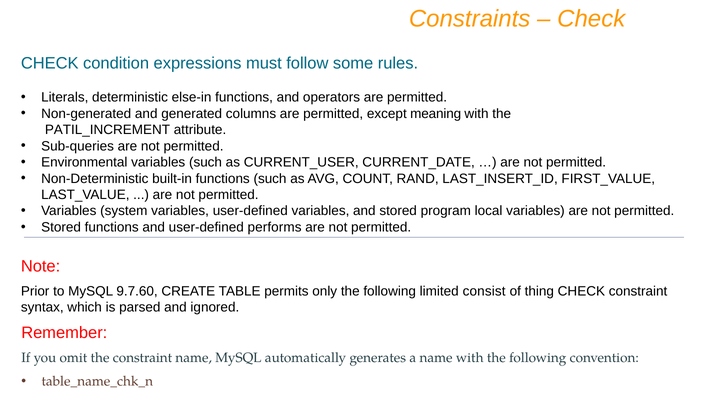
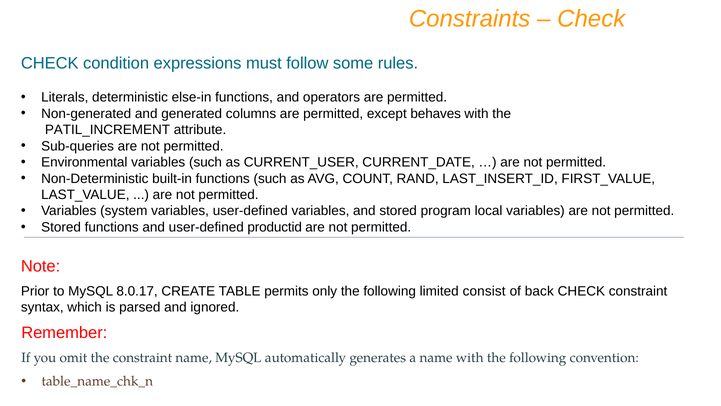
meaning: meaning -> behaves (436, 113)
performs: performs -> productid (275, 227)
9.7.60: 9.7.60 -> 8.0.17 (137, 291)
thing: thing -> back (539, 291)
